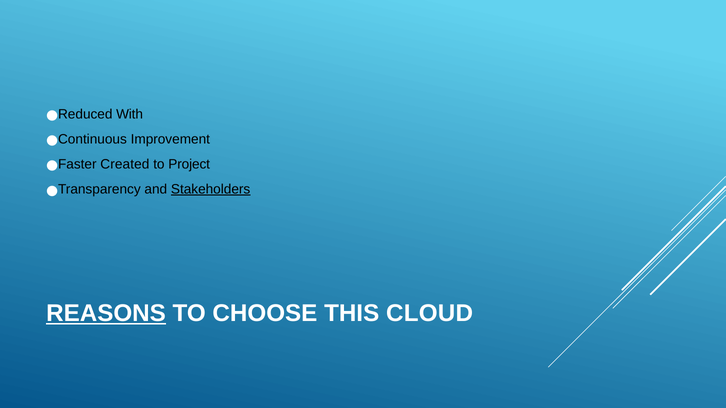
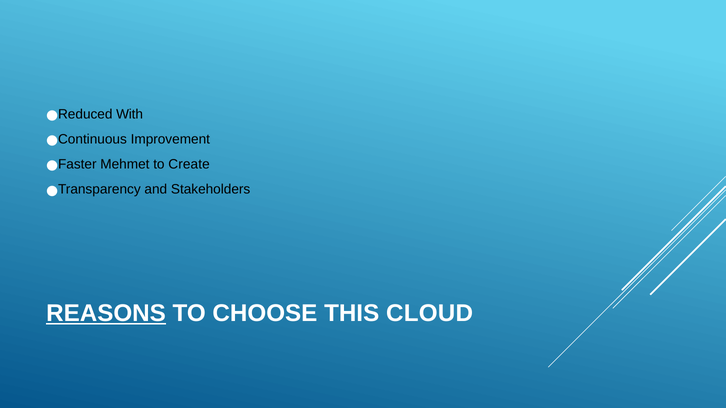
Created: Created -> Mehmet (125, 164)
Project: Project -> Create (189, 164)
Stakeholders underline: present -> none (211, 189)
